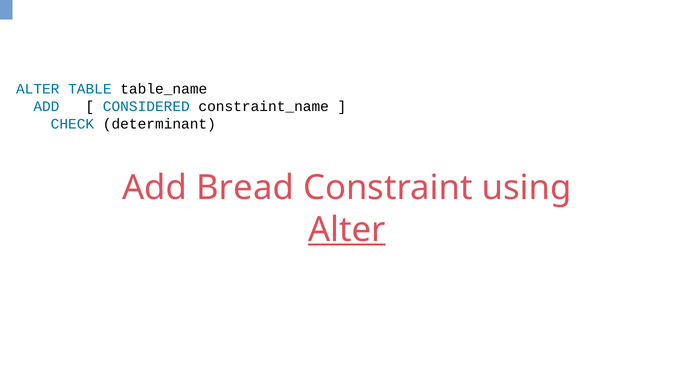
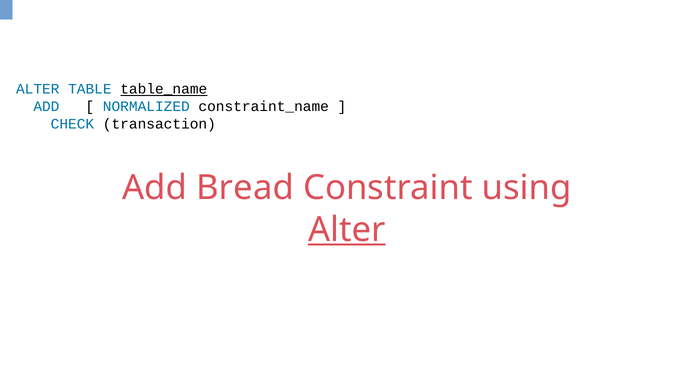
table_name underline: none -> present (164, 89)
CONSIDERED: CONSIDERED -> NORMALIZED (146, 107)
determinant: determinant -> transaction (159, 124)
